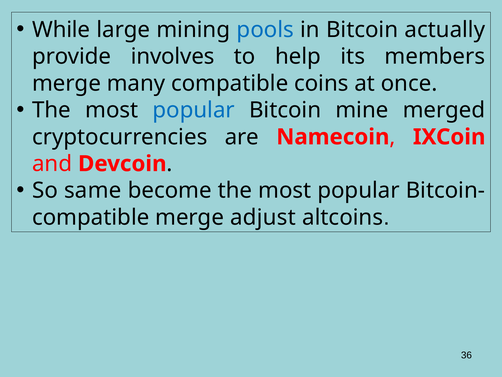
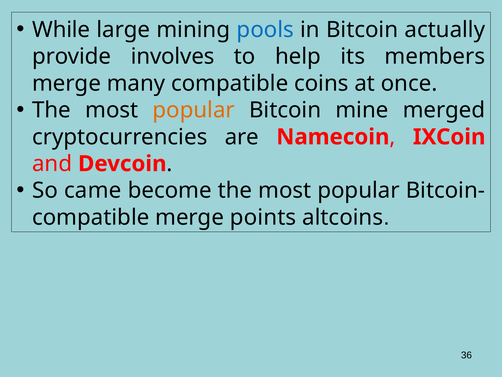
popular colour: blue -> orange (194, 110)
same: same -> came (93, 190)
adjust: adjust -> points (263, 217)
